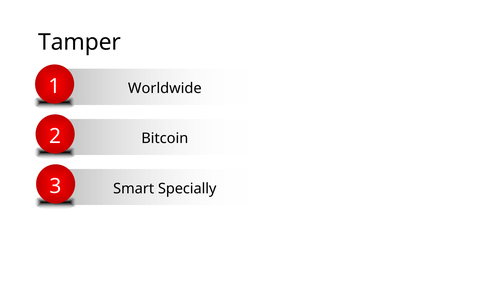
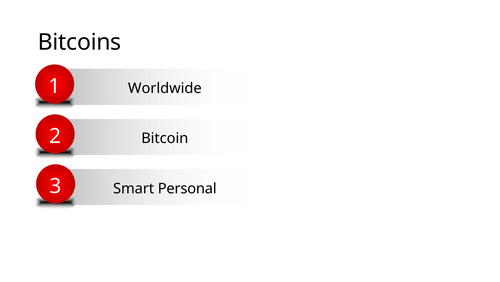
Tamper: Tamper -> Bitcoins (80, 42)
Specially: Specially -> Personal (187, 188)
